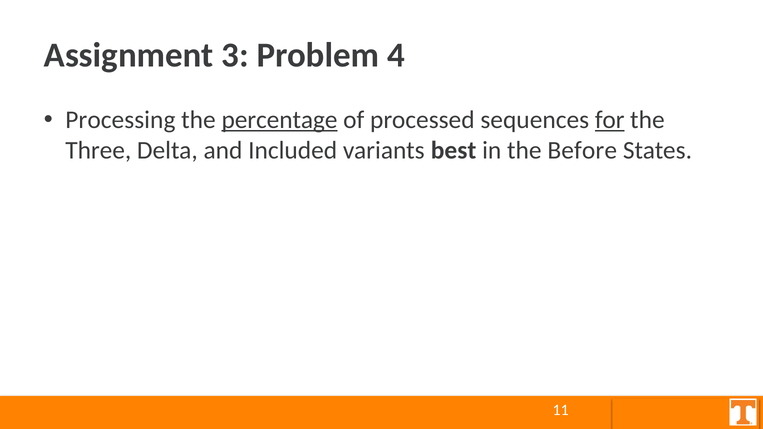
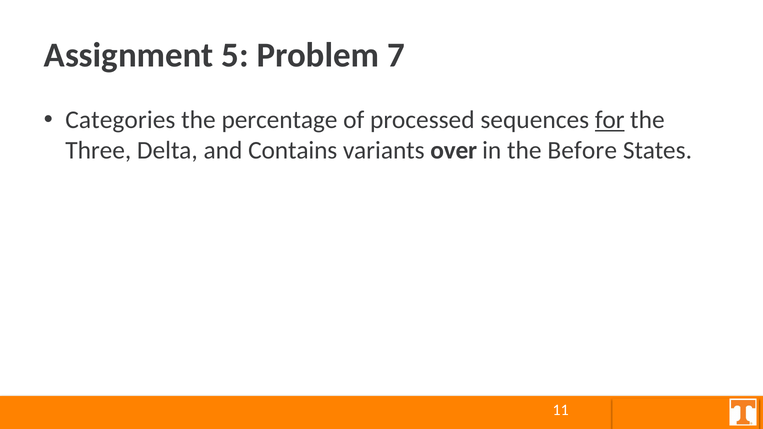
3: 3 -> 5 (235, 55)
4: 4 -> 7 (396, 55)
Processing: Processing -> Categories (120, 120)
percentage underline: present -> none (280, 120)
Included: Included -> Contains (293, 151)
best: best -> over (454, 151)
